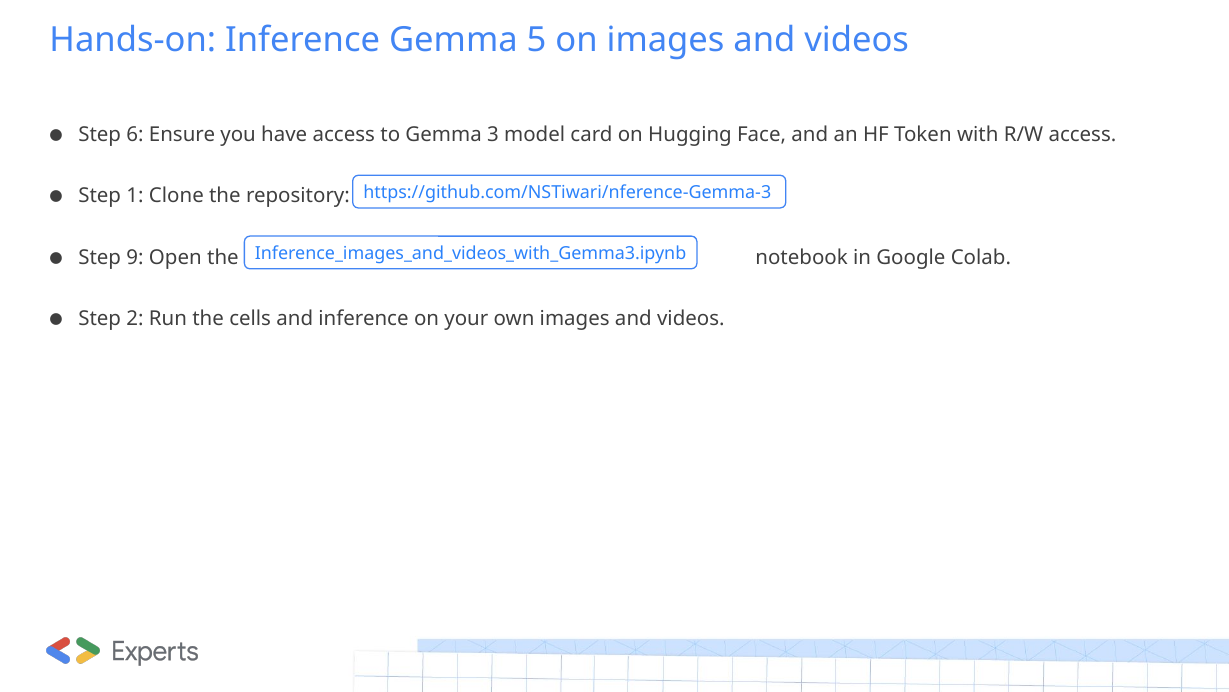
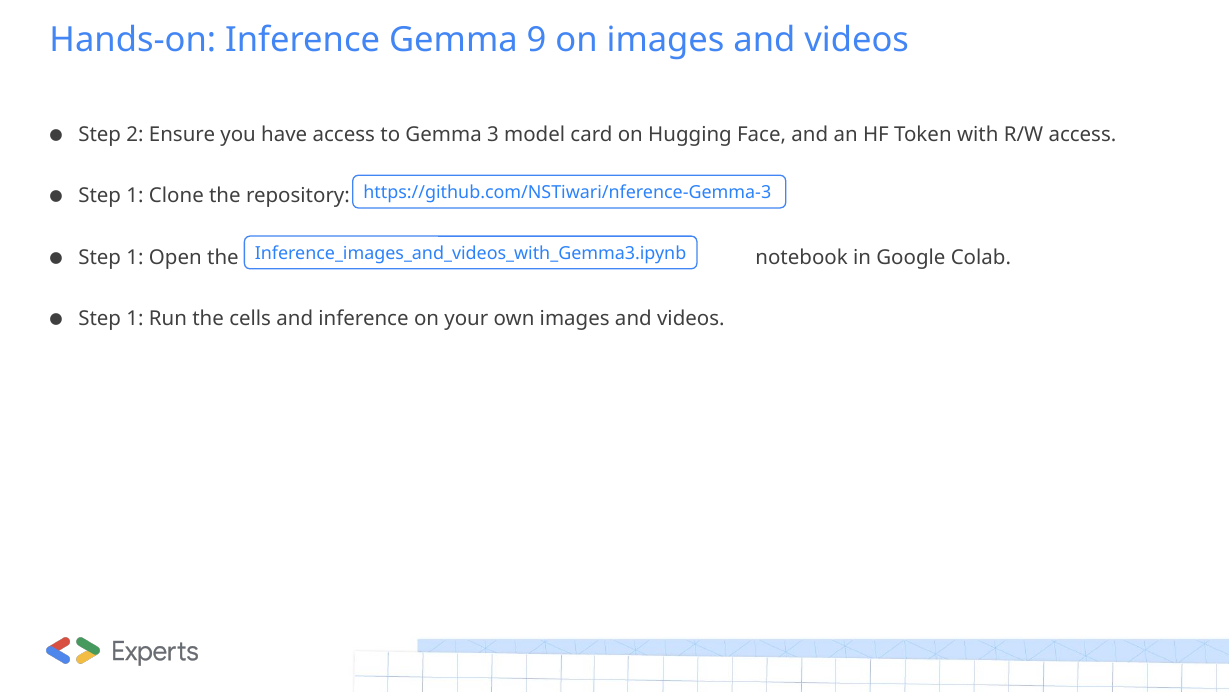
5: 5 -> 9 (537, 40)
6: 6 -> 2 (135, 135)
9: 9 -> 1 (135, 257)
2: 2 -> 1 (135, 319)
